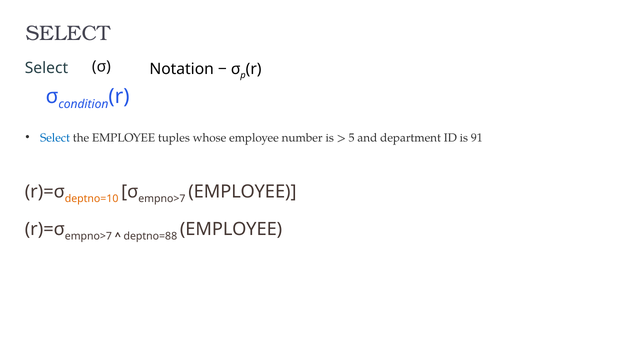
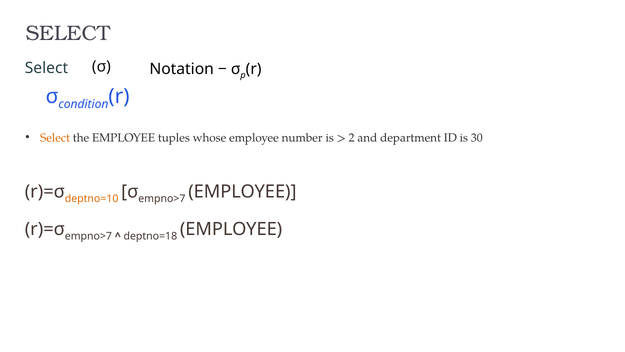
Select colour: blue -> orange (55, 137)
5: 5 -> 2 (352, 137)
91: 91 -> 30 (477, 137)
deptno=88: deptno=88 -> deptno=18 (150, 236)
